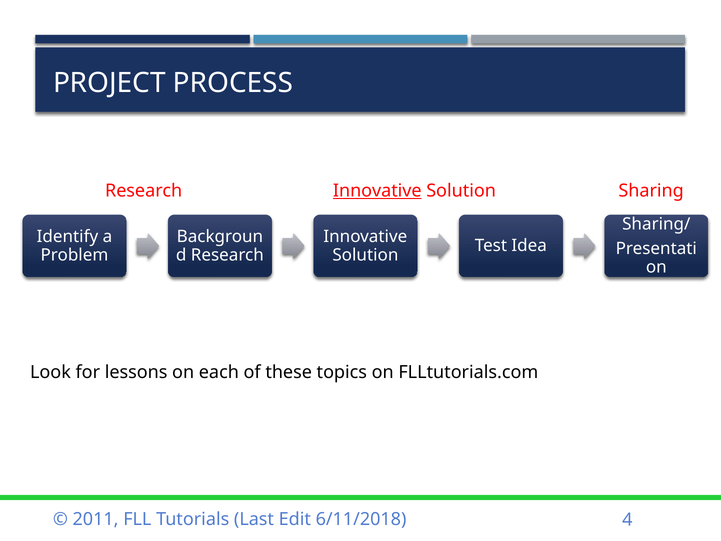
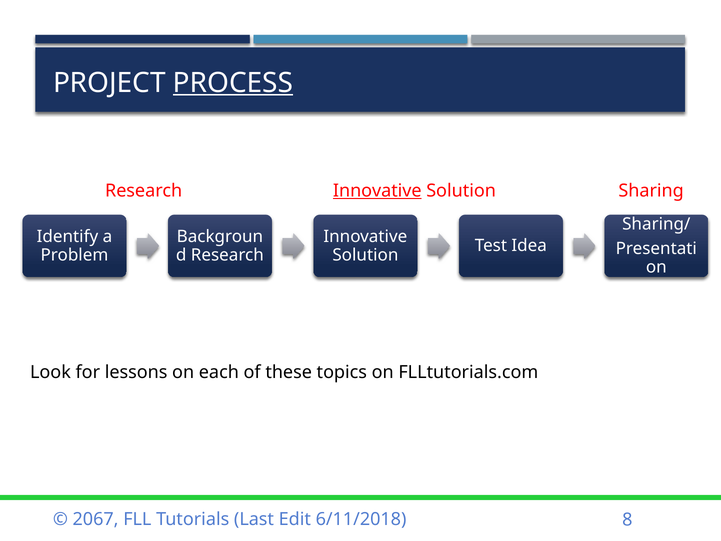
PROCESS underline: none -> present (233, 83)
2011: 2011 -> 2067 (96, 519)
4: 4 -> 8 (627, 520)
